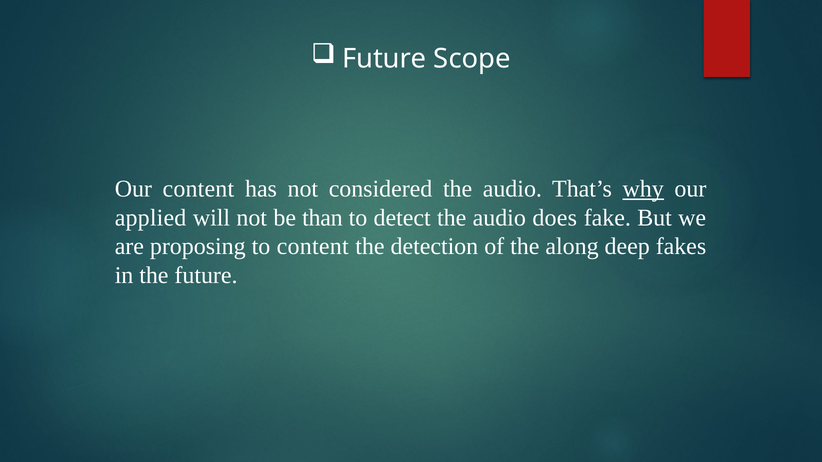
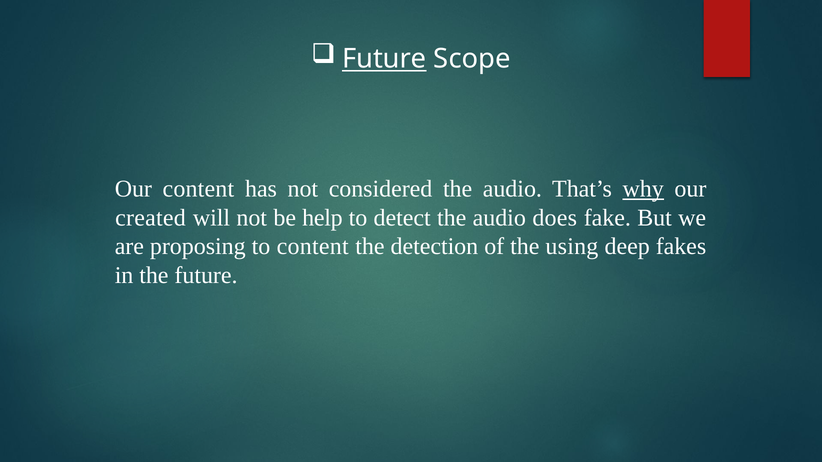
Future underline: none -> present (384, 59)
applied: applied -> created (151, 218)
than: than -> help (322, 218)
along: along -> using (572, 247)
